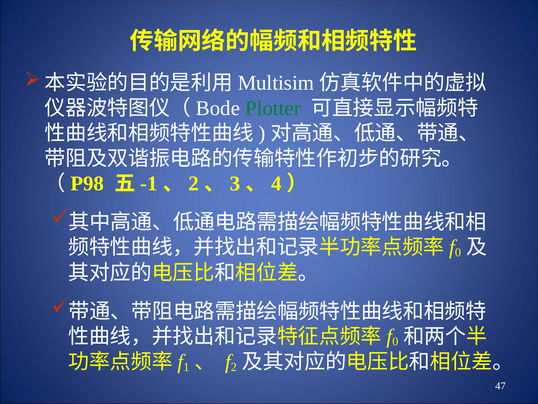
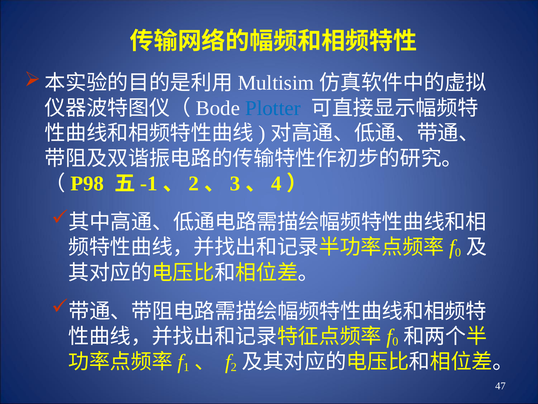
Plotter colour: green -> blue (273, 108)
